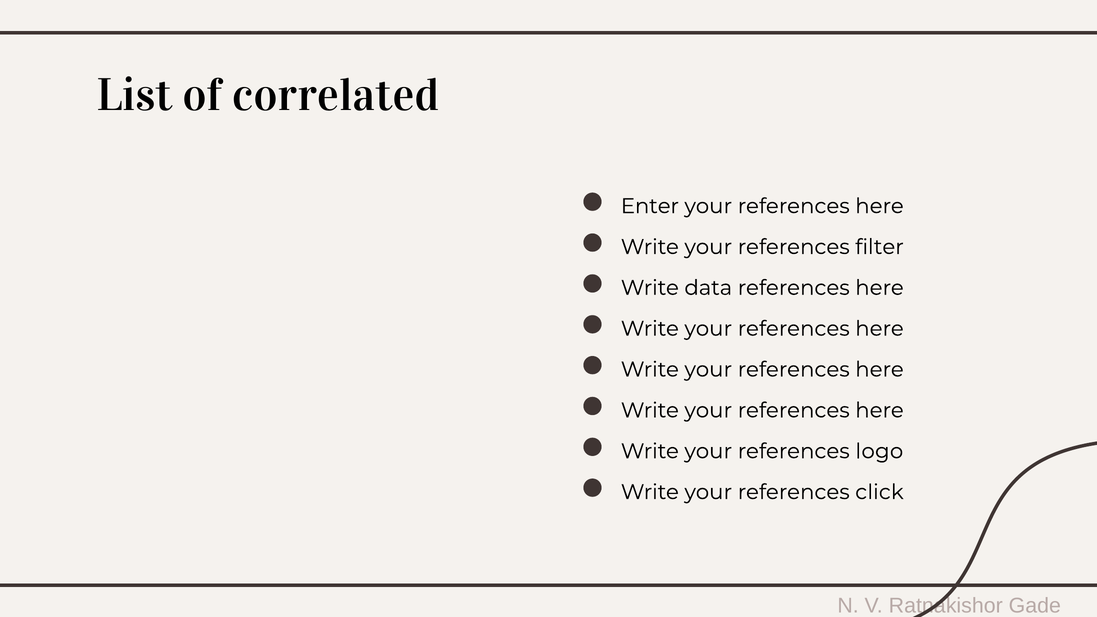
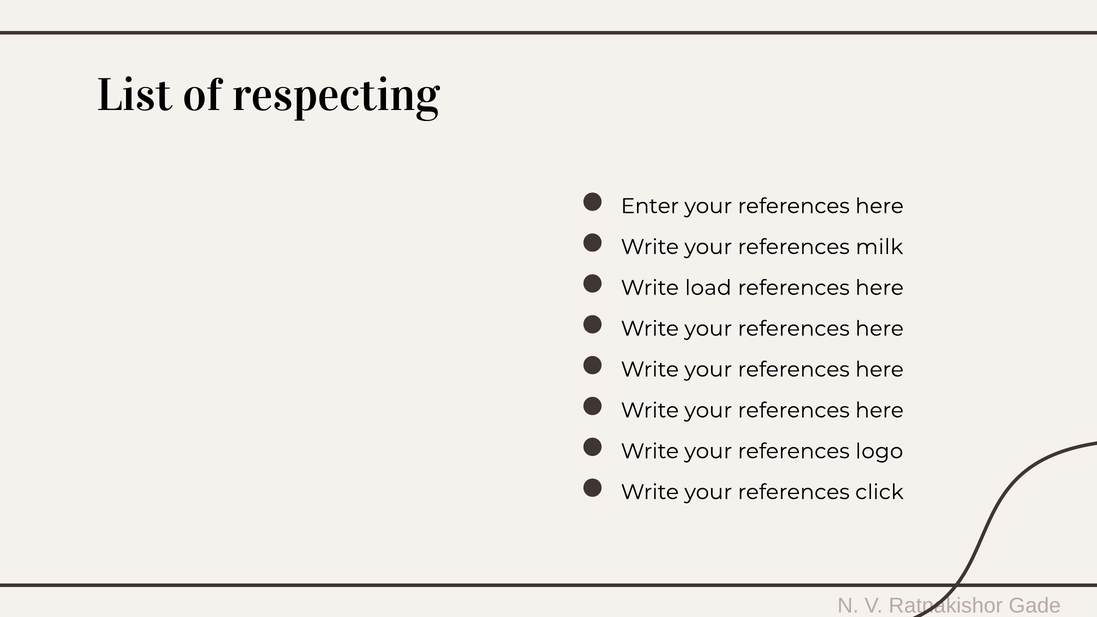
correlated: correlated -> respecting (336, 95)
filter: filter -> milk (879, 247)
data: data -> load (708, 288)
